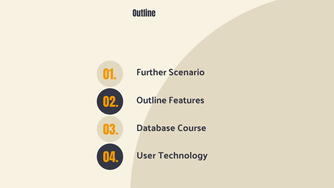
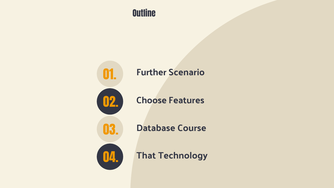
Outline: Outline -> Choose (151, 100)
User: User -> That (146, 156)
